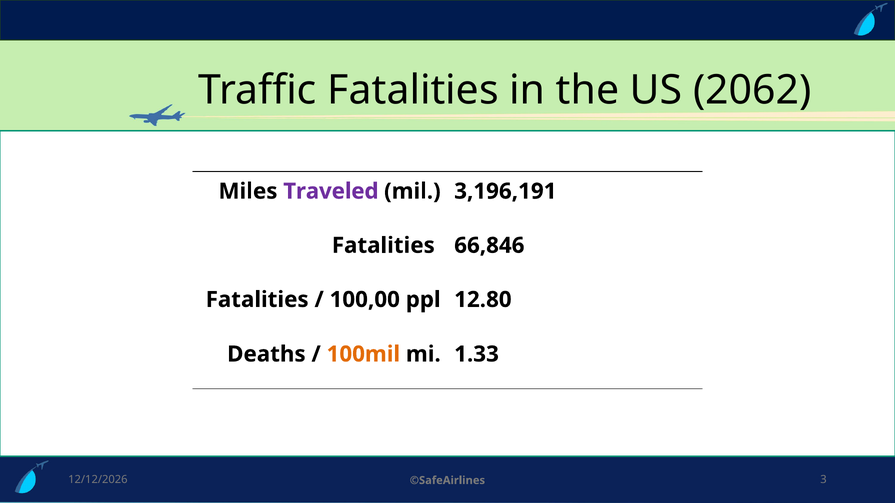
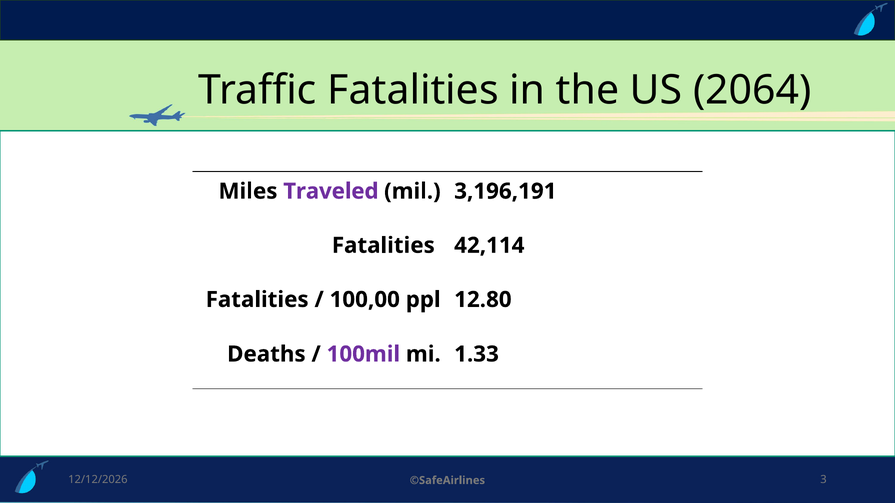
2062: 2062 -> 2064 (752, 91)
66,846: 66,846 -> 42,114 (489, 246)
100mil colour: orange -> purple (363, 354)
